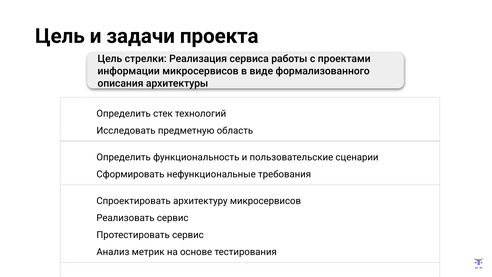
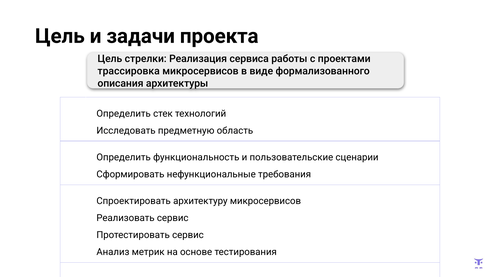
информации: информации -> трассировка (129, 71)
